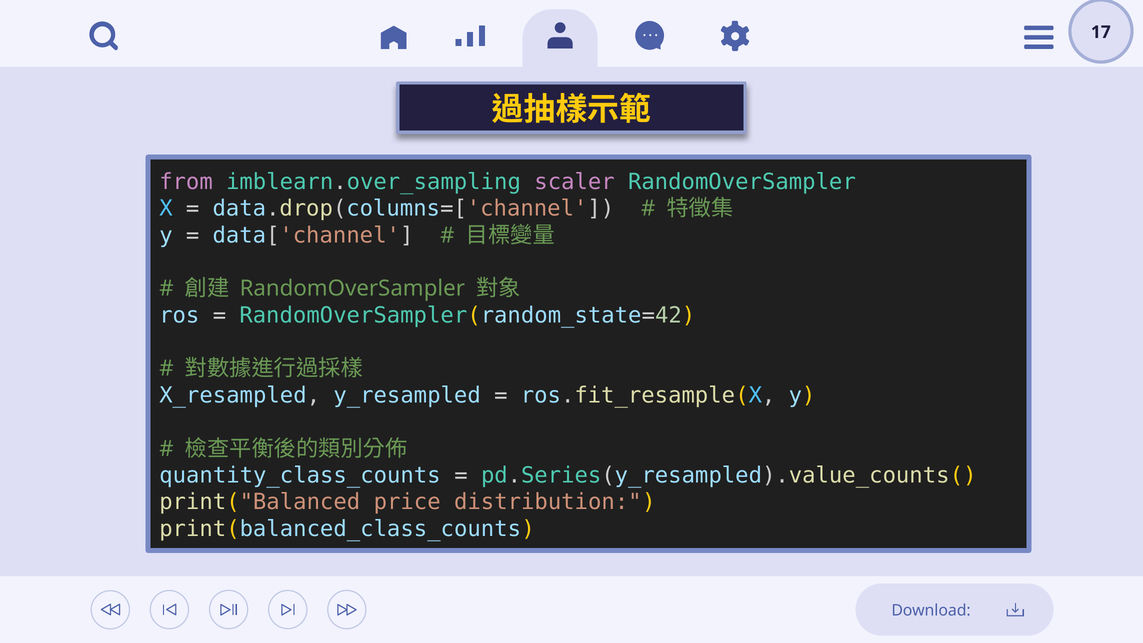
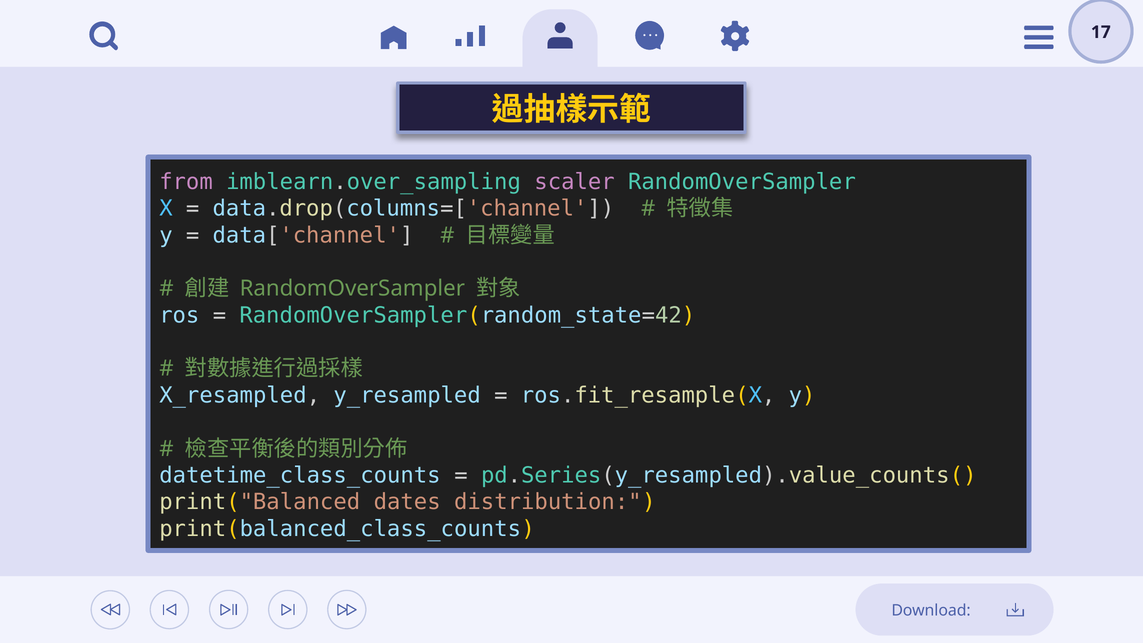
quantity_class_counts: quantity_class_counts -> datetime_class_counts (300, 475)
price: price -> dates (407, 502)
